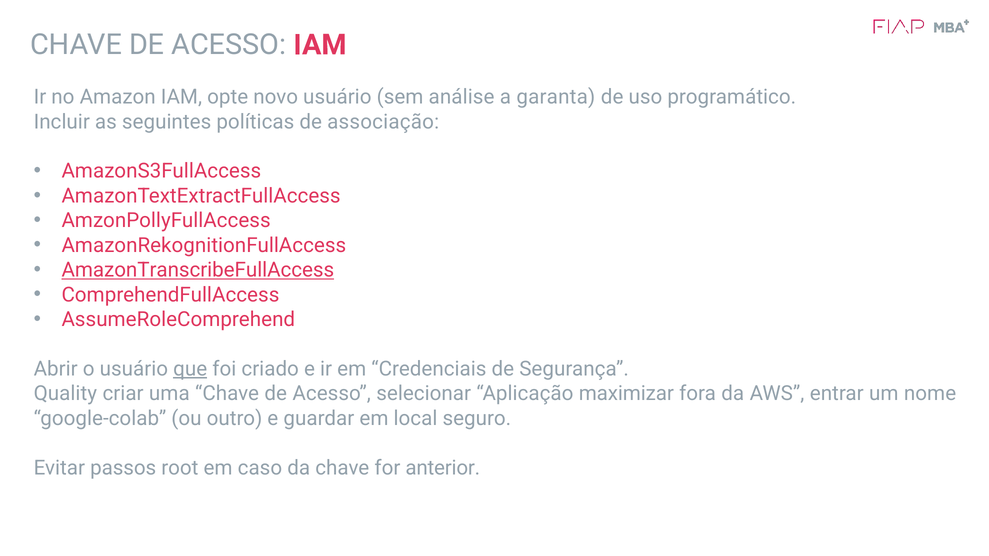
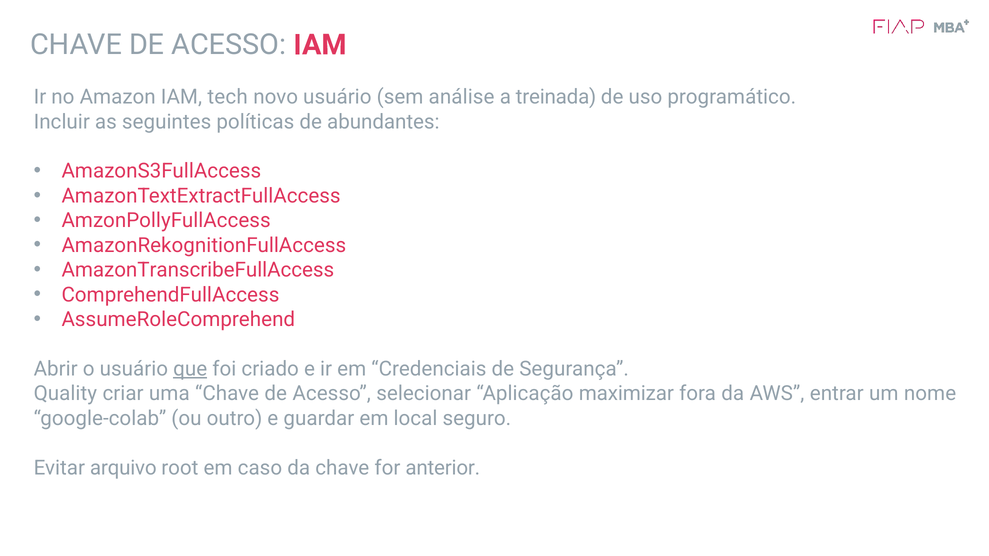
opte: opte -> tech (228, 97)
garanta: garanta -> treinada (556, 97)
associação: associação -> abundantes (383, 122)
AmazonTranscribeFullAccess underline: present -> none (198, 270)
passos: passos -> arquivo (123, 468)
